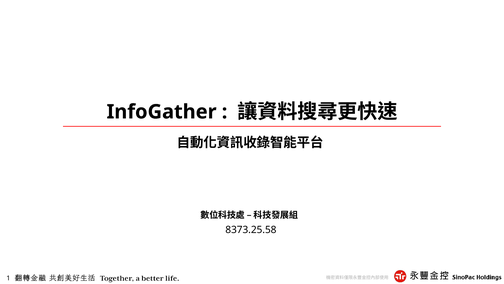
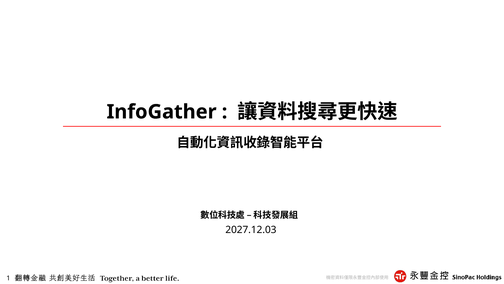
8373.25.58: 8373.25.58 -> 2027.12.03 (251, 230)
